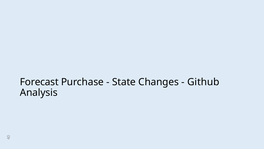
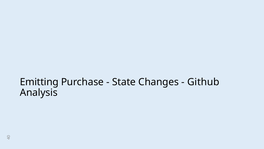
Forecast: Forecast -> Emitting (39, 82)
